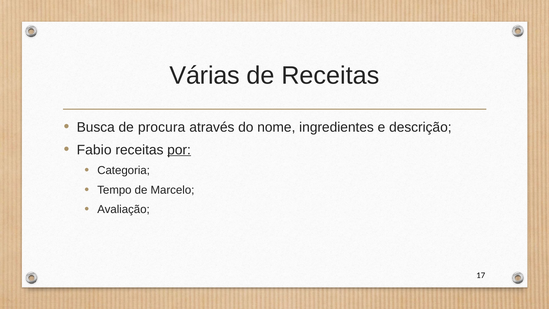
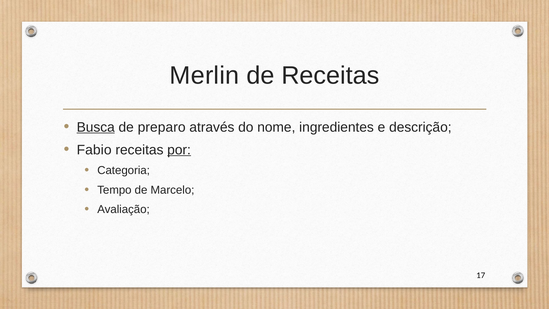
Várias: Várias -> Merlin (204, 75)
Busca underline: none -> present (96, 127)
procura: procura -> preparo (162, 127)
